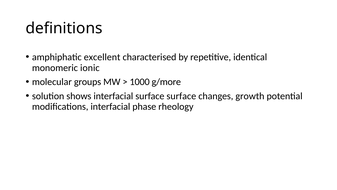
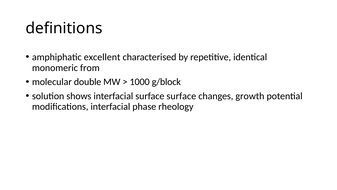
ionic: ionic -> from (90, 68)
groups: groups -> double (88, 82)
g/more: g/more -> g/block (166, 82)
